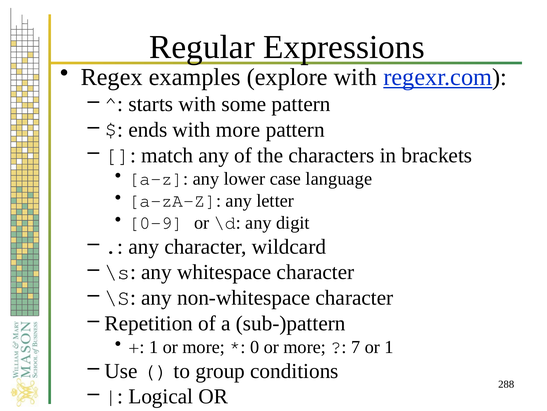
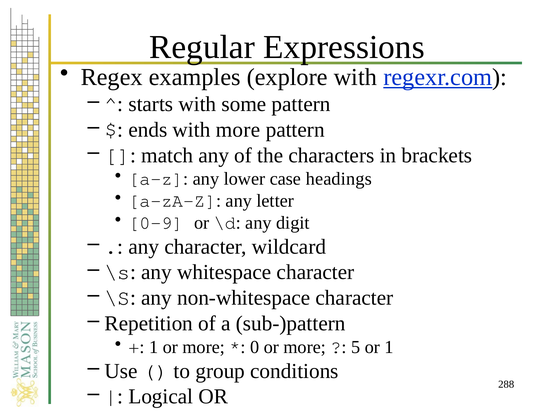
language: language -> headings (339, 179)
7: 7 -> 5 (356, 346)
